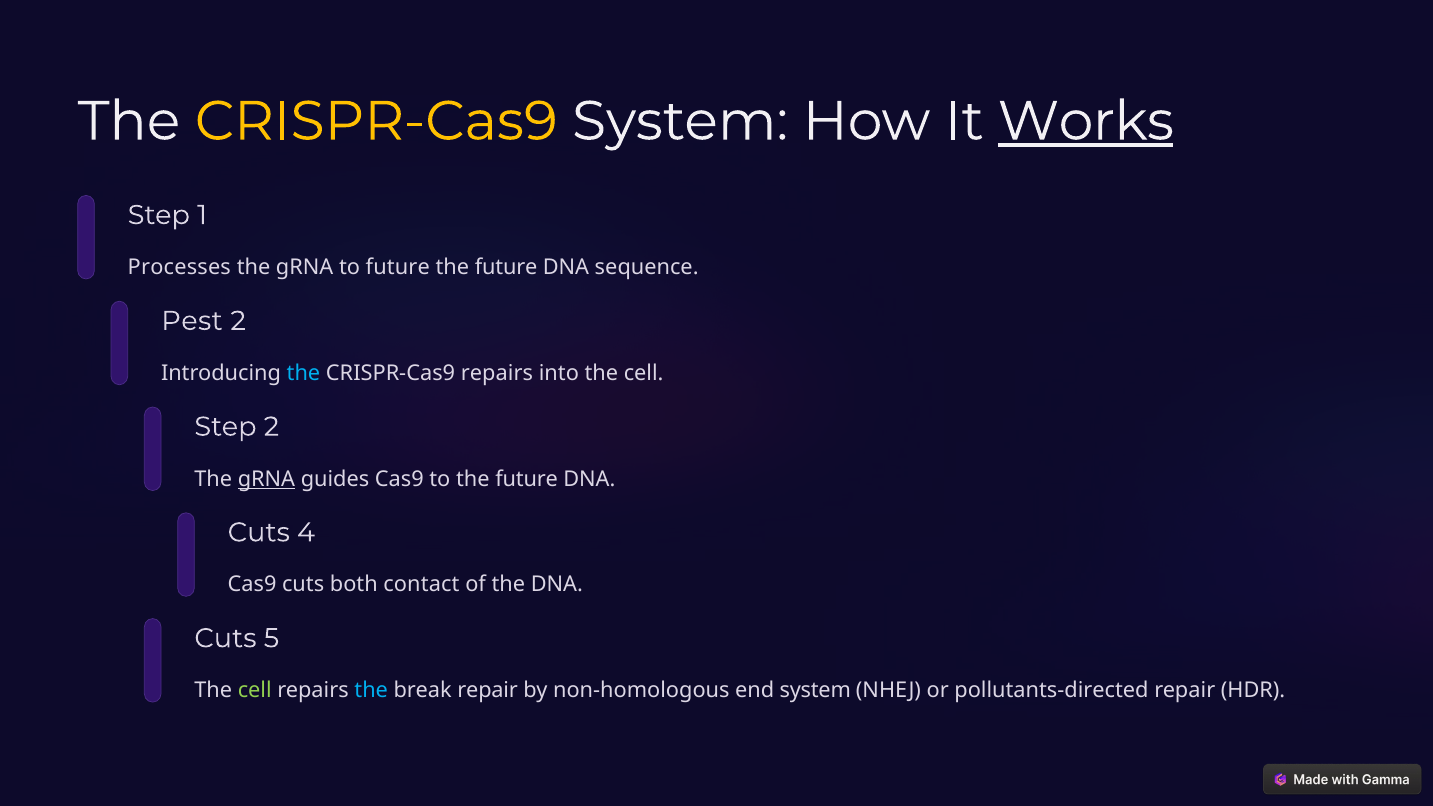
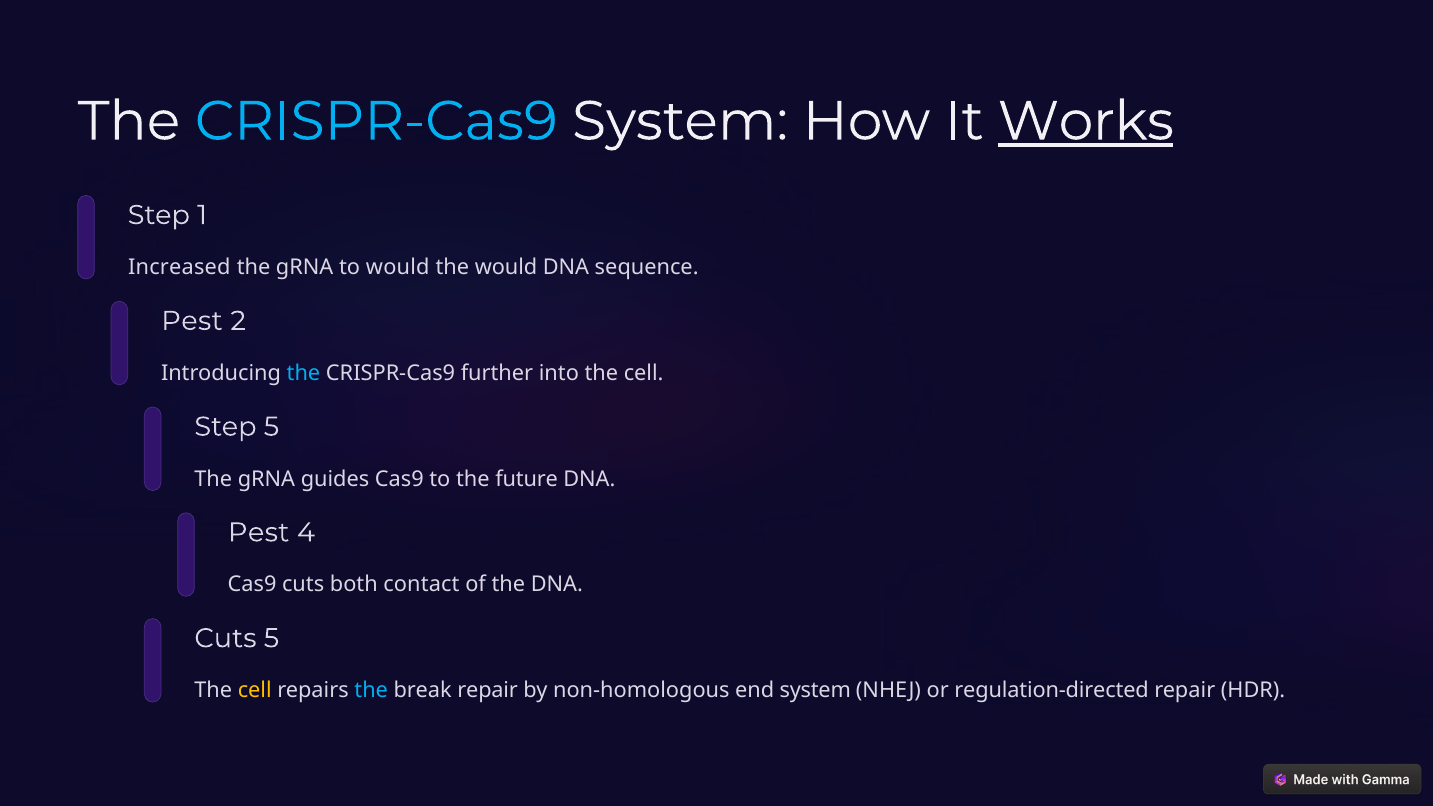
CRISPR-Cas9 colour: yellow -> light blue (376, 121)
Processes: Processes -> Increased (179, 267)
to future: future -> would (398, 267)
future: future -> would (506, 267)
CRISPR-Cas9 repairs: repairs -> further (497, 373)
Step 2: 2 -> 5 (271, 427)
gRNA underline: present -> none (266, 479)
Cuts: Cuts -> Pest (259, 533)
cell colour: light green -> yellow (255, 691)
pollutants-directed: pollutants-directed -> regulation-directed (1052, 691)
